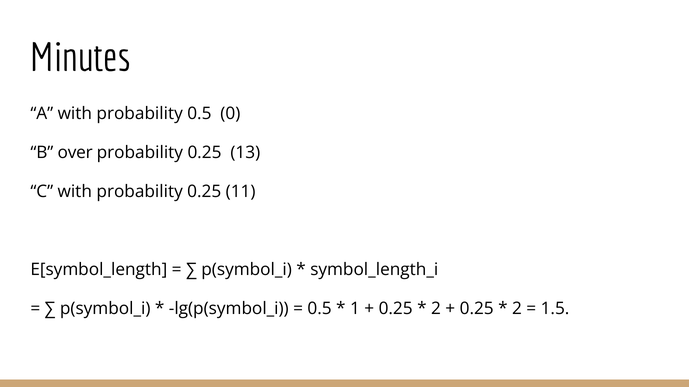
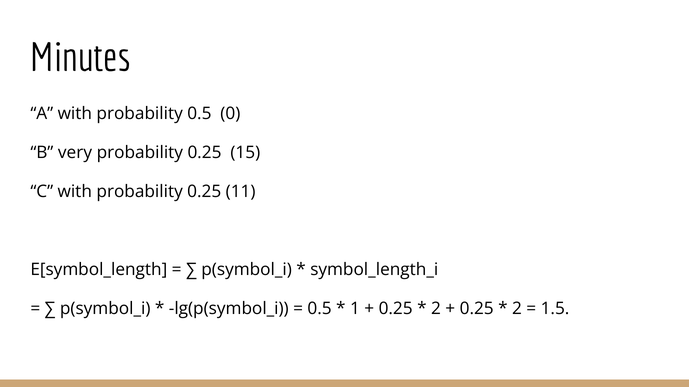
over: over -> very (75, 153)
13: 13 -> 15 (245, 153)
